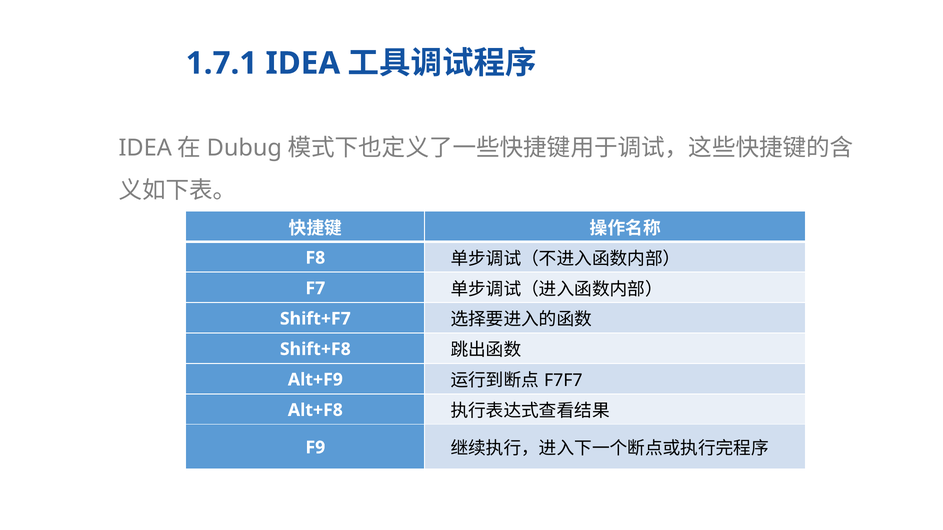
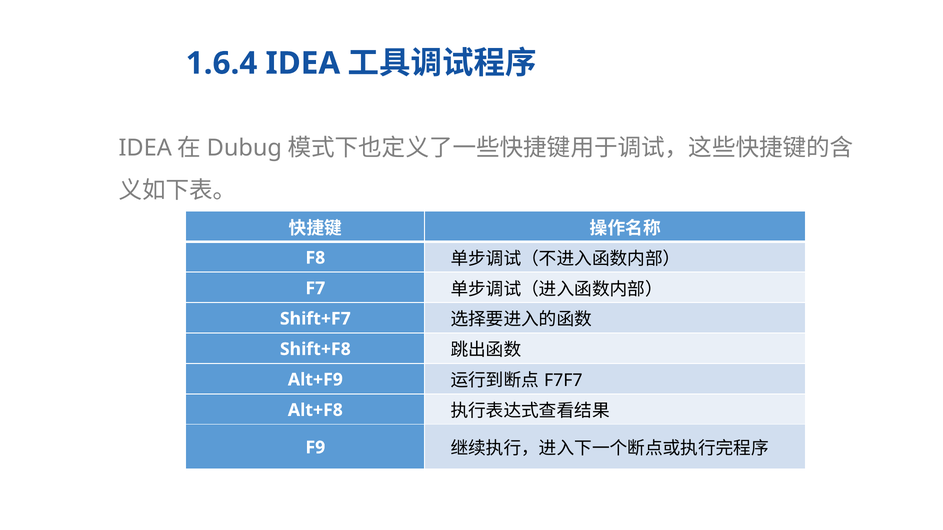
1.7.1: 1.7.1 -> 1.6.4 (222, 63)
